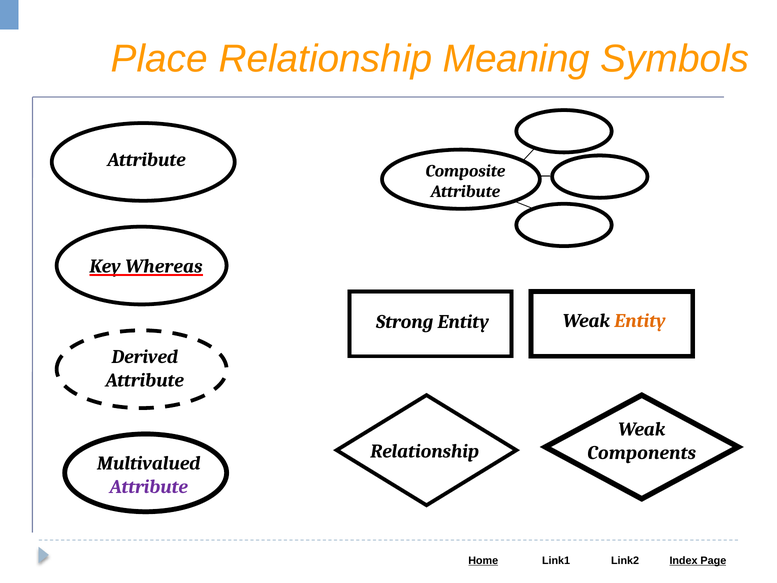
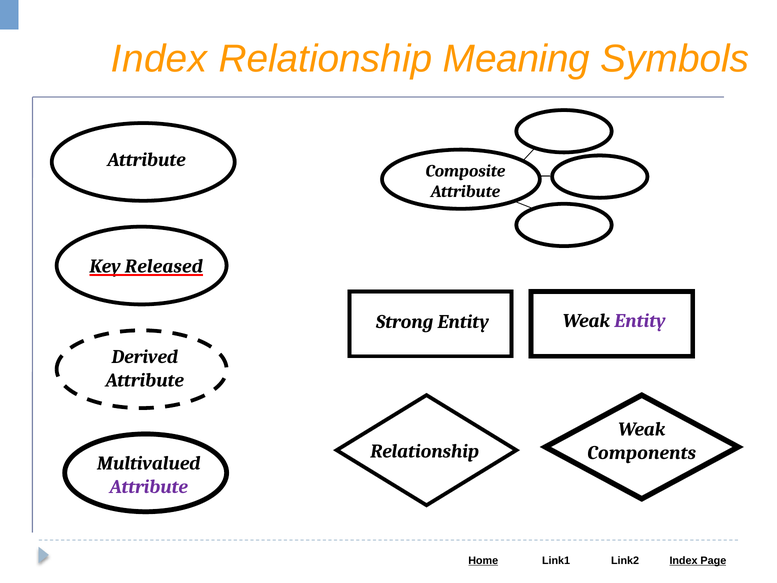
Place: Place -> Index (159, 59)
Whereas: Whereas -> Released (164, 266)
Entity colour: orange -> purple (640, 321)
